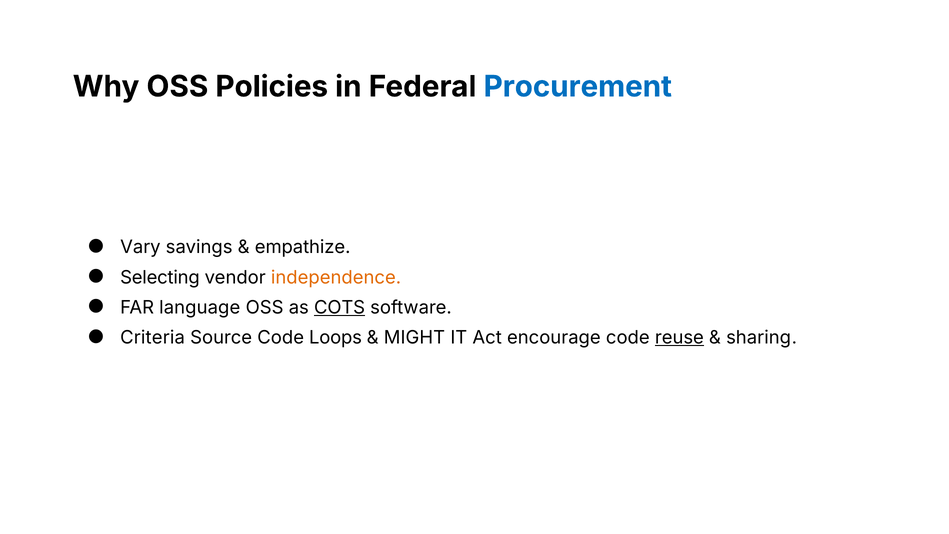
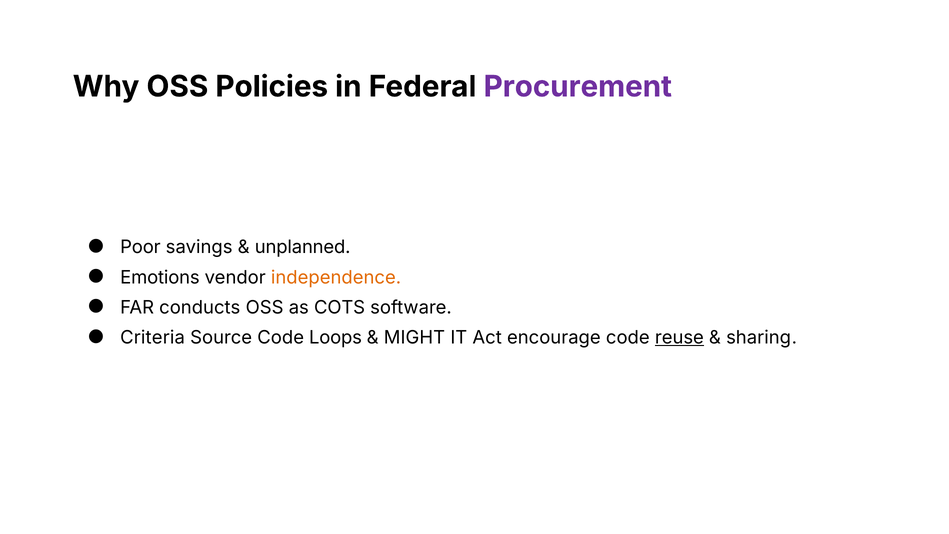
Procurement colour: blue -> purple (578, 87)
Vary: Vary -> Poor (140, 247)
empathize: empathize -> unplanned (303, 247)
Selecting: Selecting -> Emotions (160, 277)
language: language -> conducts (200, 307)
COTS underline: present -> none (340, 307)
